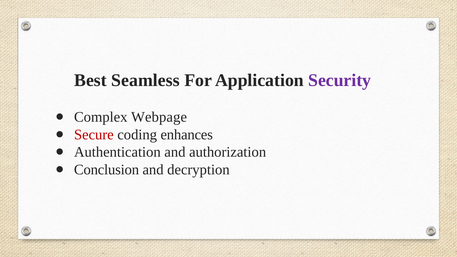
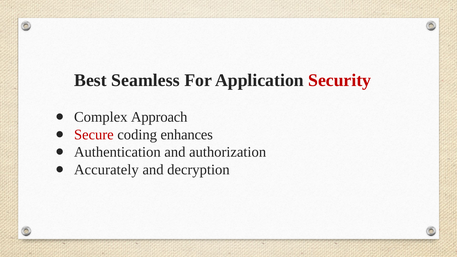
Security colour: purple -> red (340, 80)
Webpage: Webpage -> Approach (159, 117)
Conclusion: Conclusion -> Accurately (106, 170)
